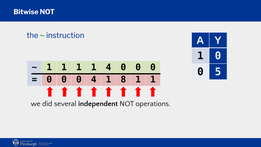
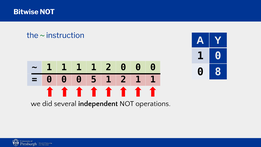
1 1 4: 4 -> 2 (109, 67)
5: 5 -> 8 (218, 72)
0 4: 4 -> 5 (94, 79)
8: 8 -> 2 (123, 79)
